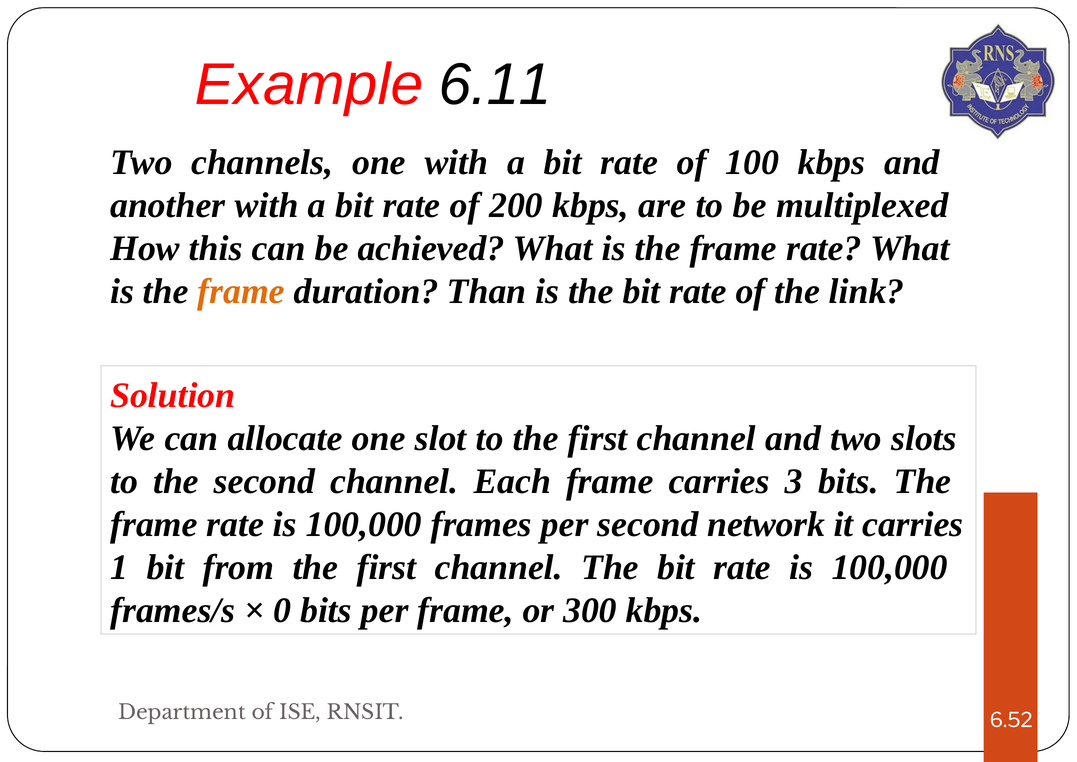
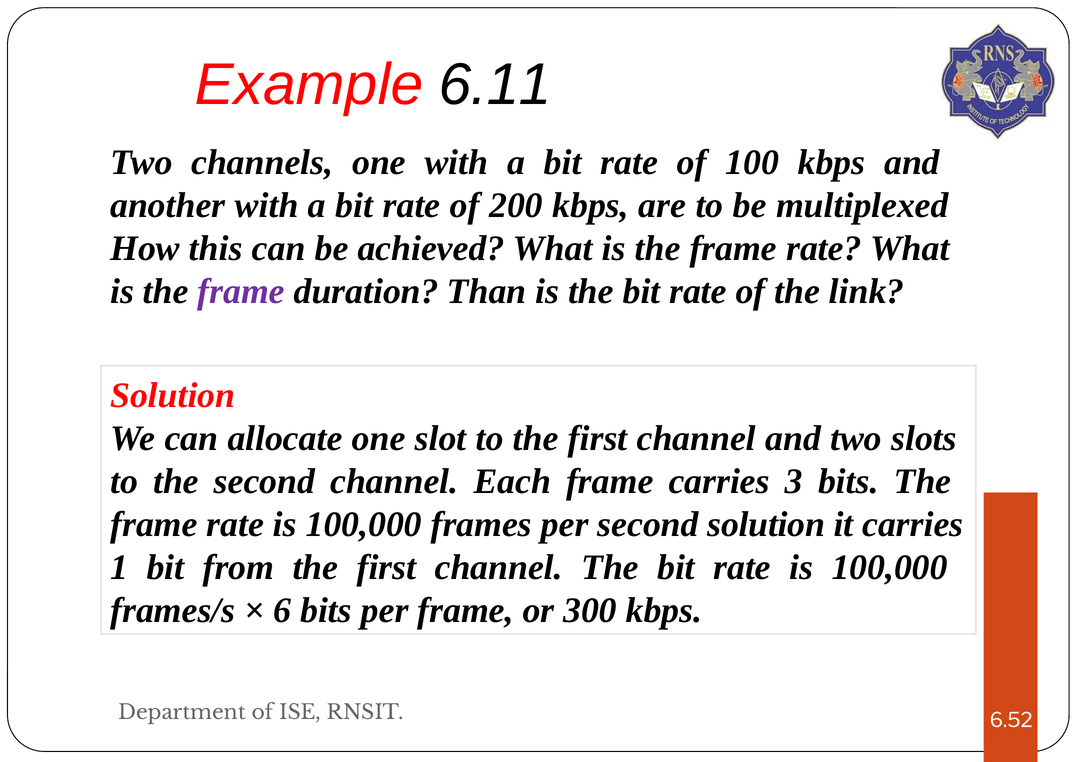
frame colour: orange -> purple (241, 291)
second network: network -> solution (766, 524)
0: 0 -> 6 (282, 610)
